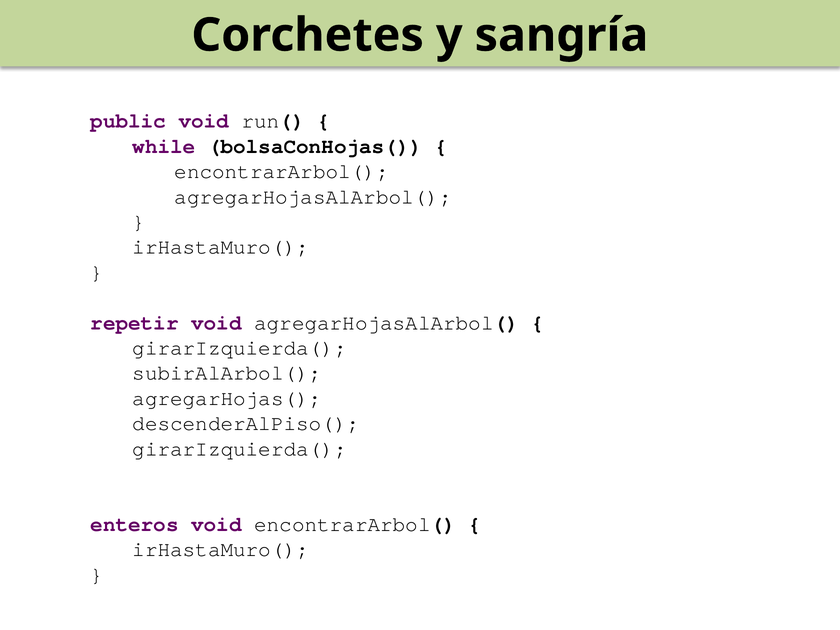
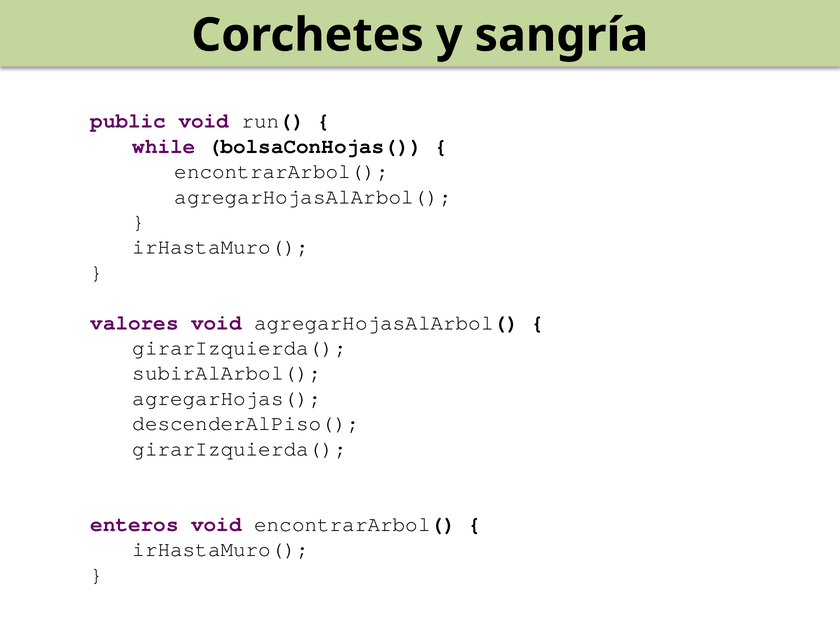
repetir: repetir -> valores (135, 323)
